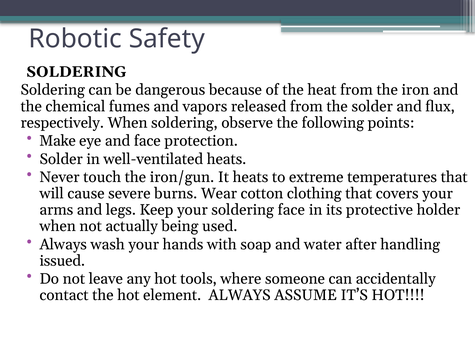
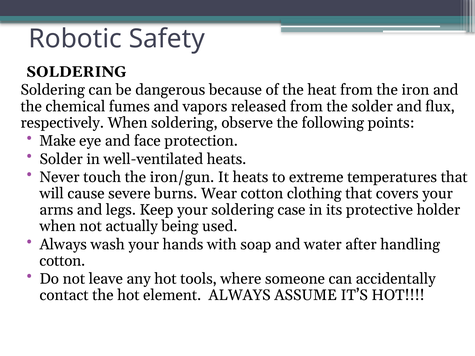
soldering face: face -> case (291, 210)
issued: issued -> cotton (62, 261)
